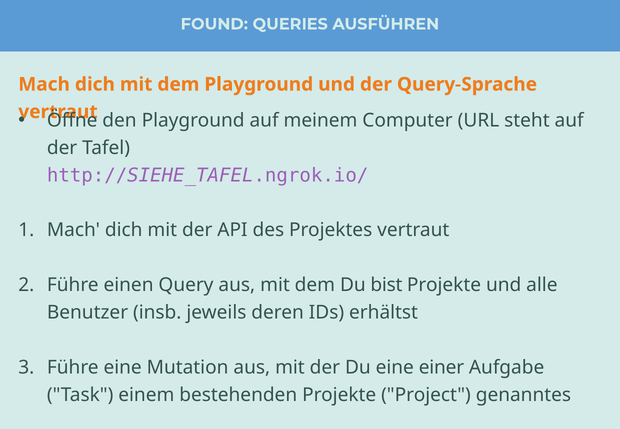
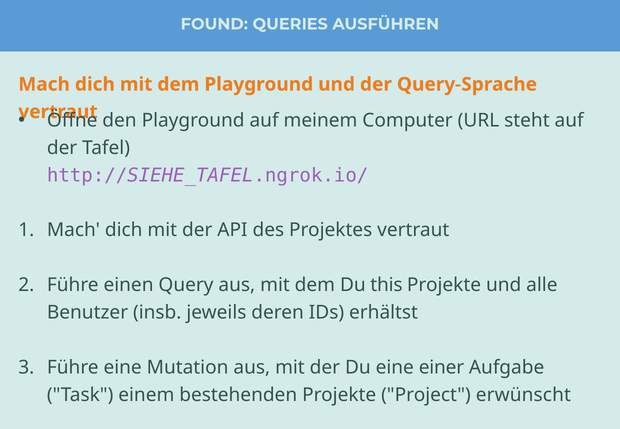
bist: bist -> this (386, 285)
genanntes: genanntes -> erwünscht (523, 395)
